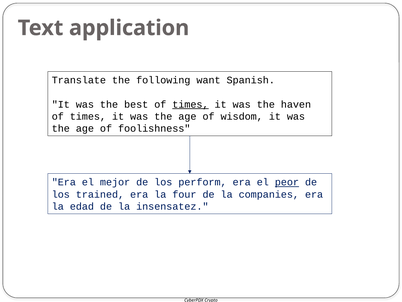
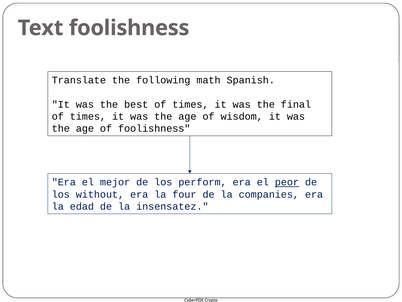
Text application: application -> foolishness (129, 28)
want: want -> math (209, 80)
times underline: present -> none (190, 104)
haven: haven -> final (296, 104)
trained: trained -> without (100, 194)
